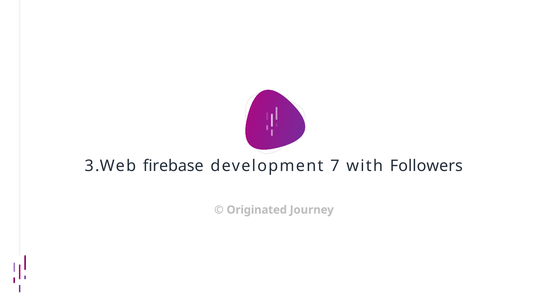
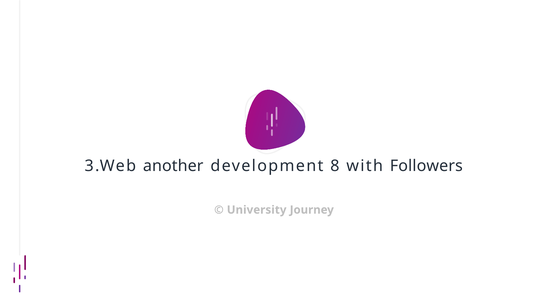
firebase: firebase -> another (173, 166)
7: 7 -> 8 (335, 166)
Originated: Originated -> University (257, 210)
